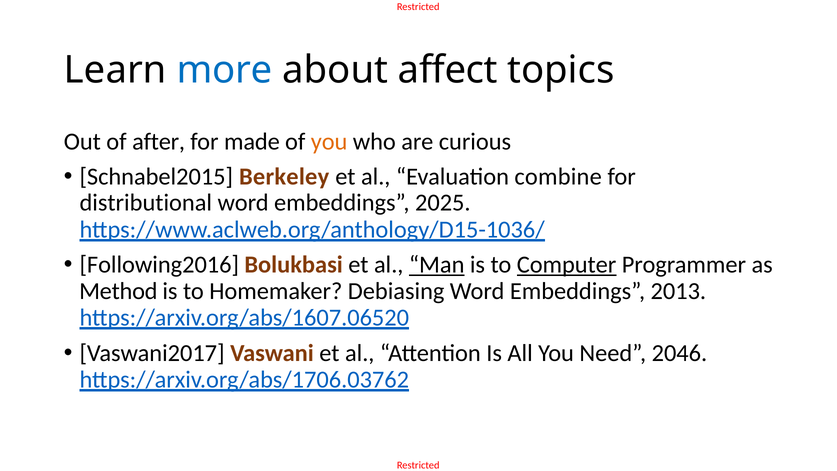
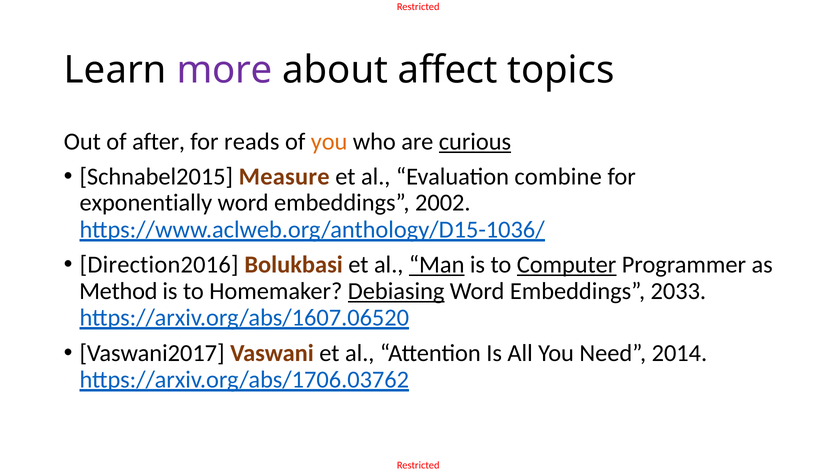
more colour: blue -> purple (225, 70)
made: made -> reads (252, 141)
curious underline: none -> present (475, 141)
Berkeley: Berkeley -> Measure (284, 177)
distributional: distributional -> exponentially (146, 203)
2025: 2025 -> 2002 (443, 203)
Following2016: Following2016 -> Direction2016 (159, 265)
Debiasing underline: none -> present (396, 291)
2013: 2013 -> 2033 (678, 291)
2046: 2046 -> 2014 (679, 353)
